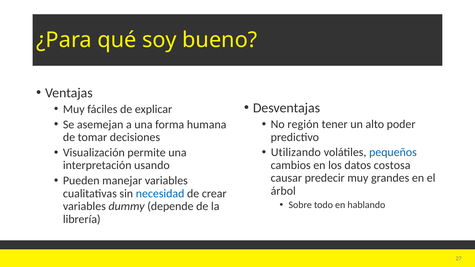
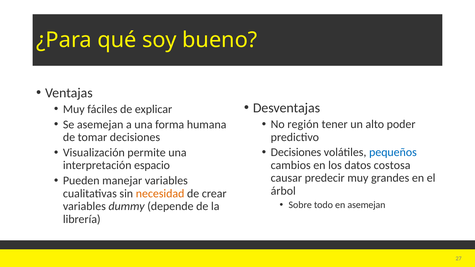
Utilizando: Utilizando -> Decisiones (296, 153)
usando: usando -> espacio (152, 166)
necesidad colour: blue -> orange (160, 194)
en hablando: hablando -> asemejan (366, 205)
